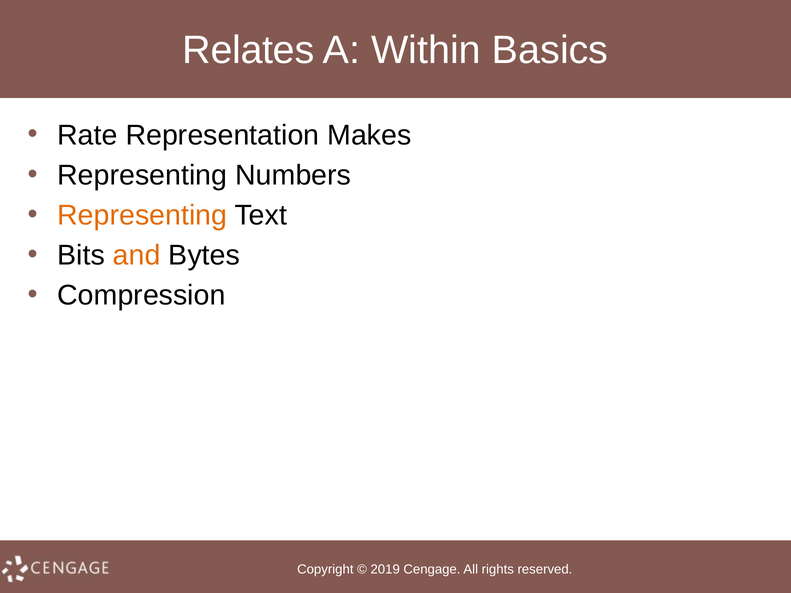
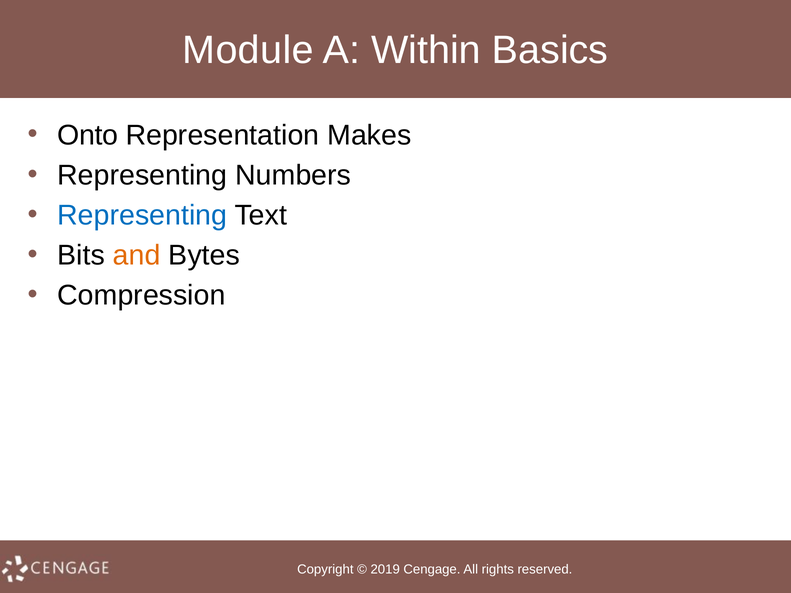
Relates: Relates -> Module (248, 50)
Rate: Rate -> Onto (88, 135)
Representing colour: orange -> blue (142, 215)
